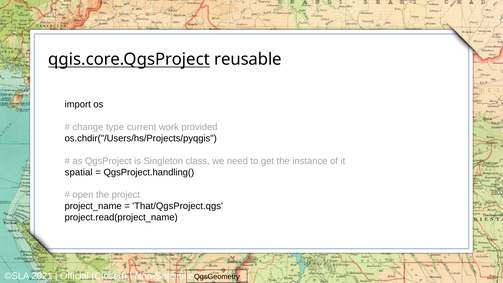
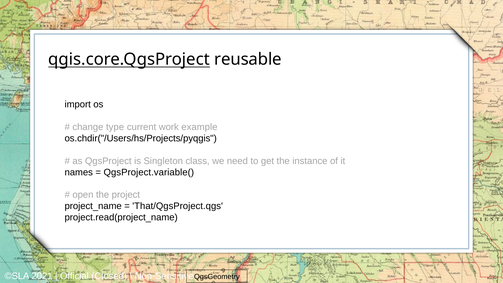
provided: provided -> example (199, 127)
spatial: spatial -> names (79, 172)
QgsProject.handling(: QgsProject.handling( -> QgsProject.variable( (149, 172)
